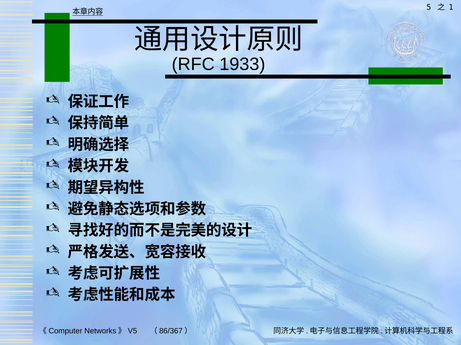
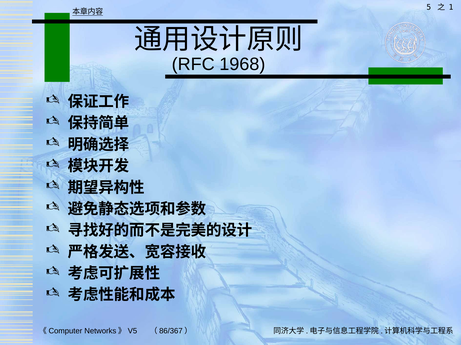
1933: 1933 -> 1968 (242, 65)
